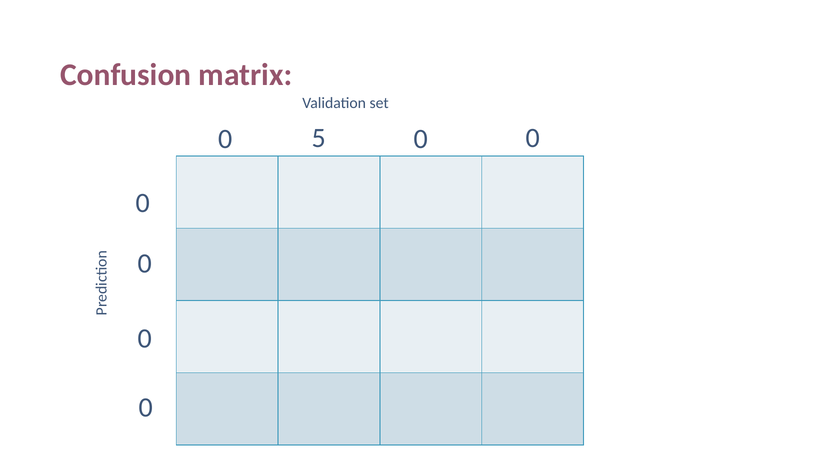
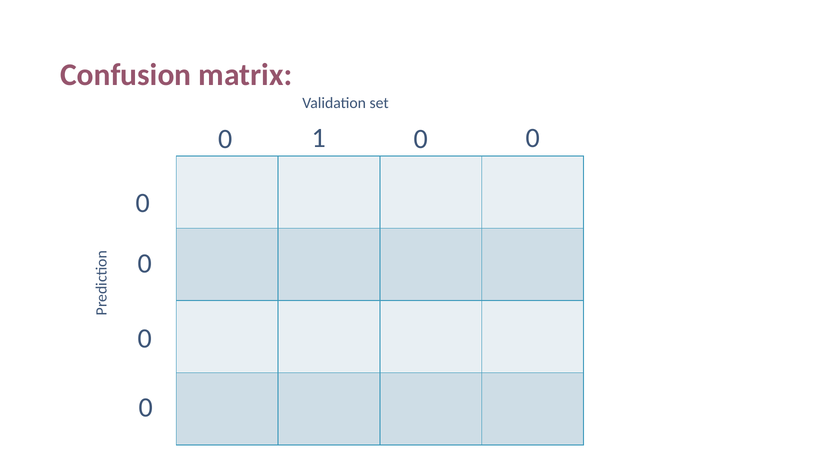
5: 5 -> 1 (319, 138)
